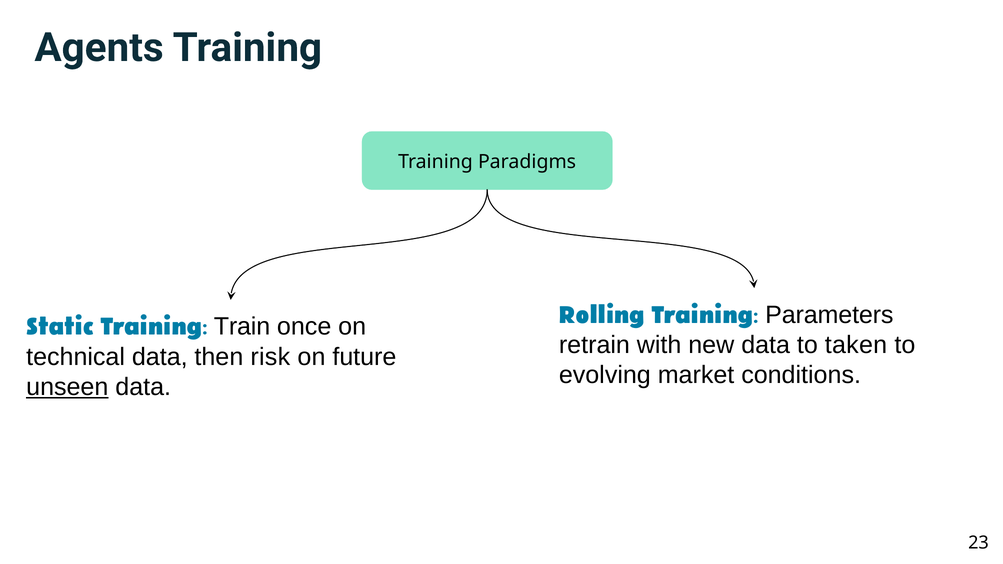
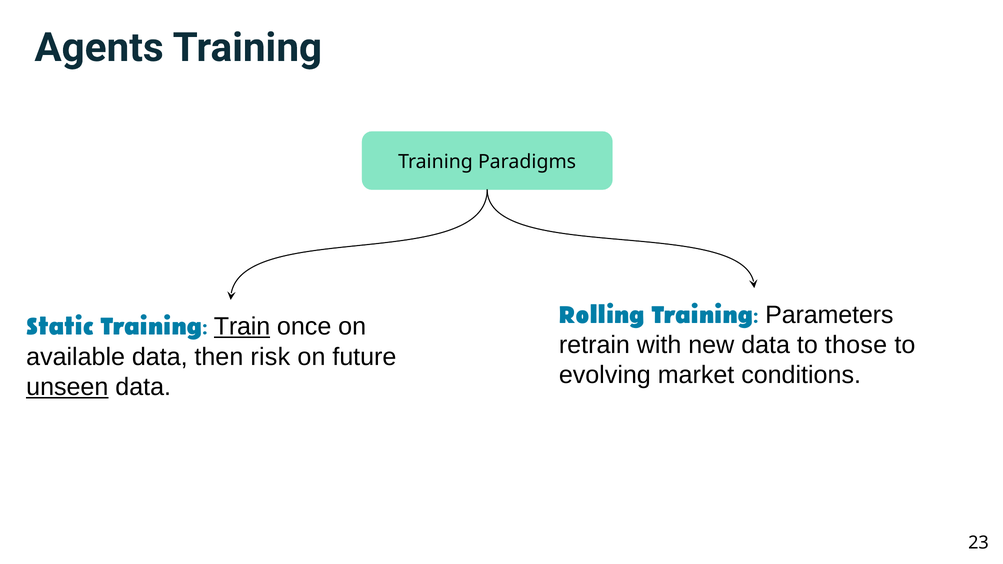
Train underline: none -> present (242, 327)
taken: taken -> those (856, 345)
technical: technical -> available (76, 357)
